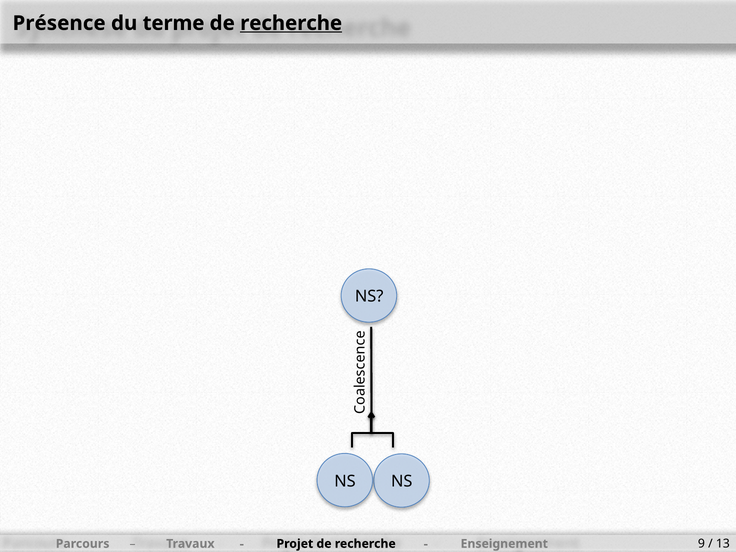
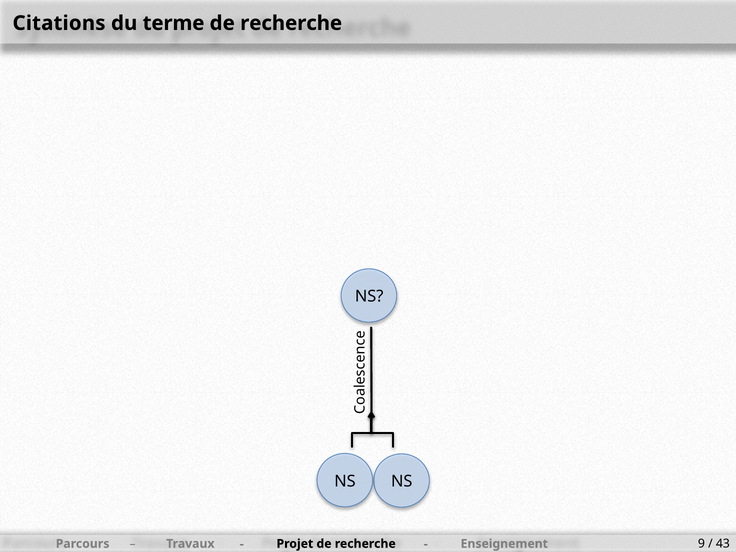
Présence: Présence -> Citations (59, 23)
recherche underline: present -> none (291, 23)
13: 13 -> 43 (723, 544)
